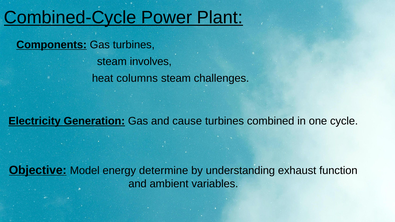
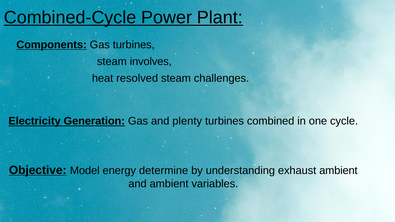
columns: columns -> resolved (137, 78)
cause: cause -> plenty (187, 121)
exhaust function: function -> ambient (338, 171)
